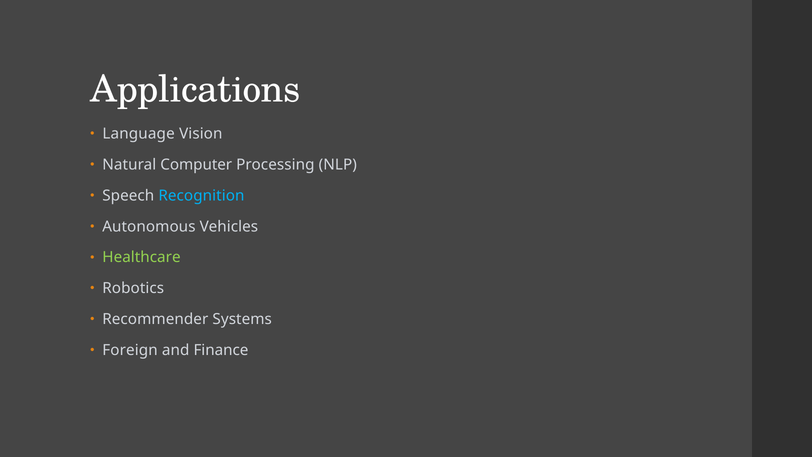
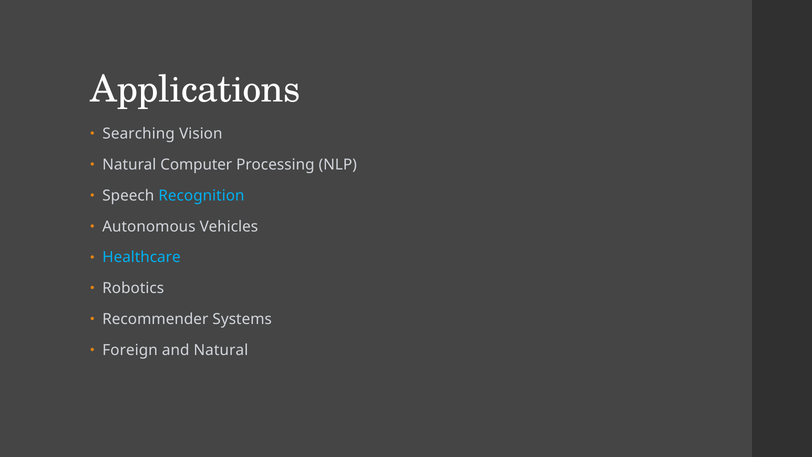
Language: Language -> Searching (139, 134)
Healthcare colour: light green -> light blue (141, 257)
and Finance: Finance -> Natural (221, 350)
